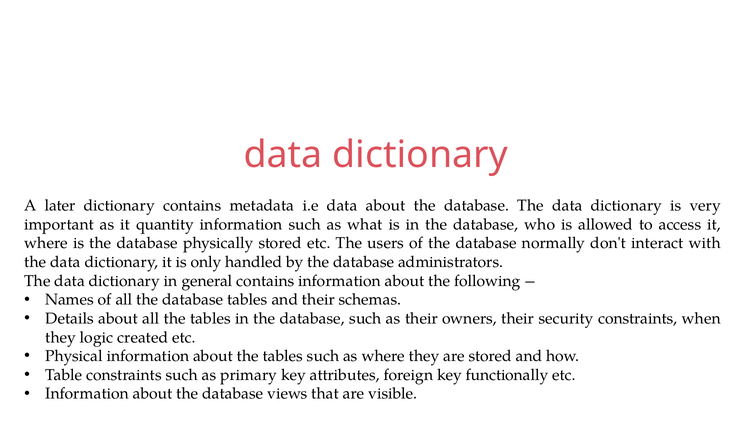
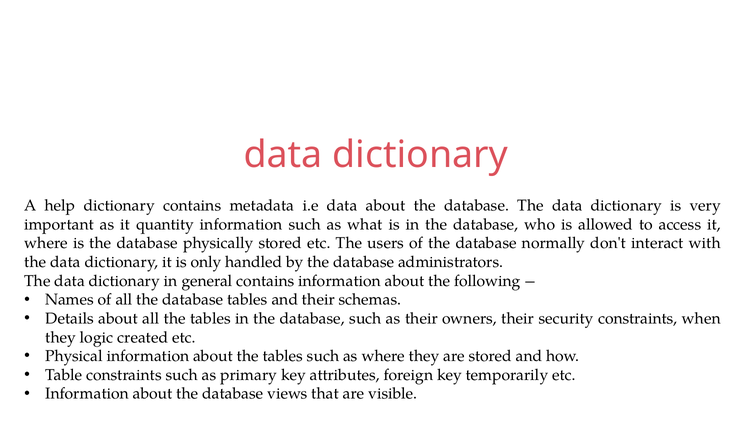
later: later -> help (60, 206)
functionally: functionally -> temporarily (507, 375)
